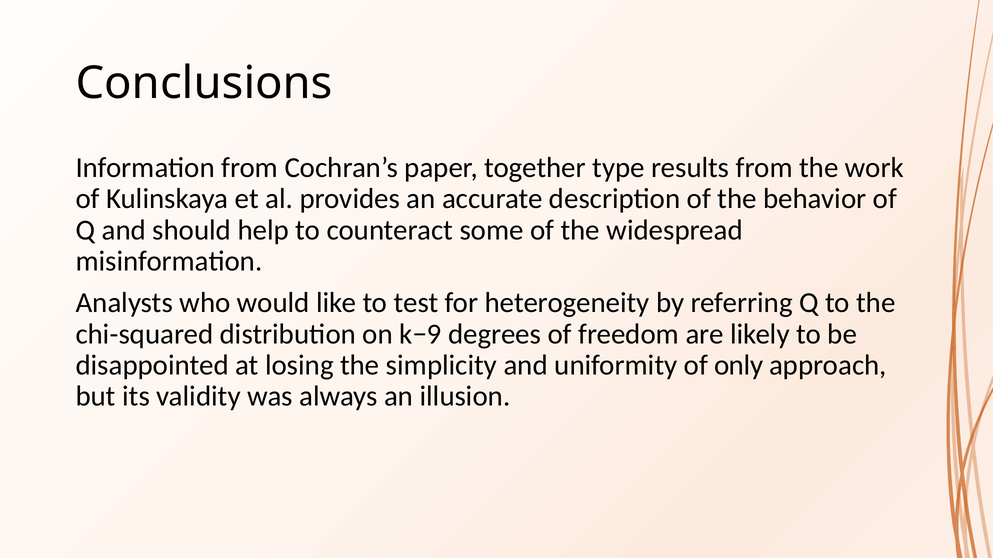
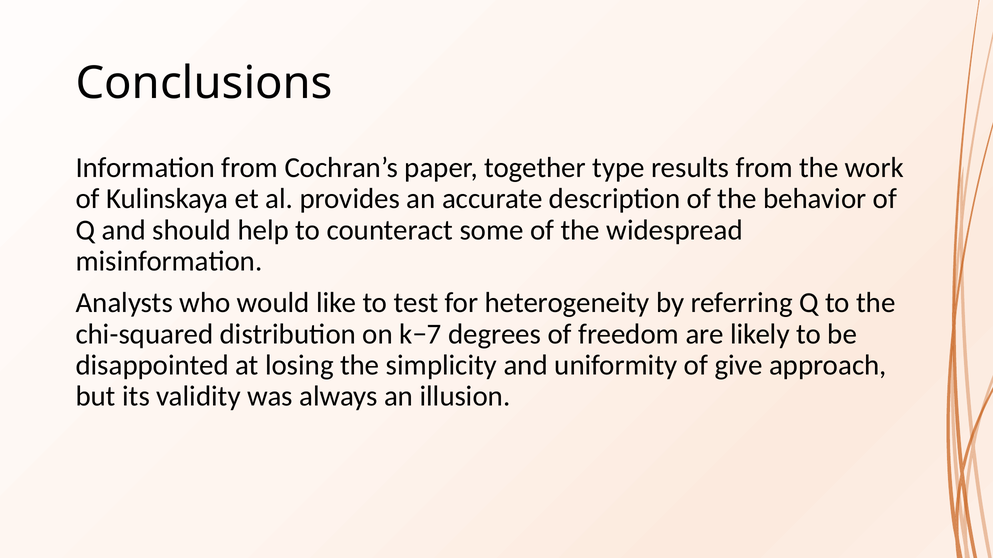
k−9: k−9 -> k−7 (421, 334)
only: only -> give (738, 366)
